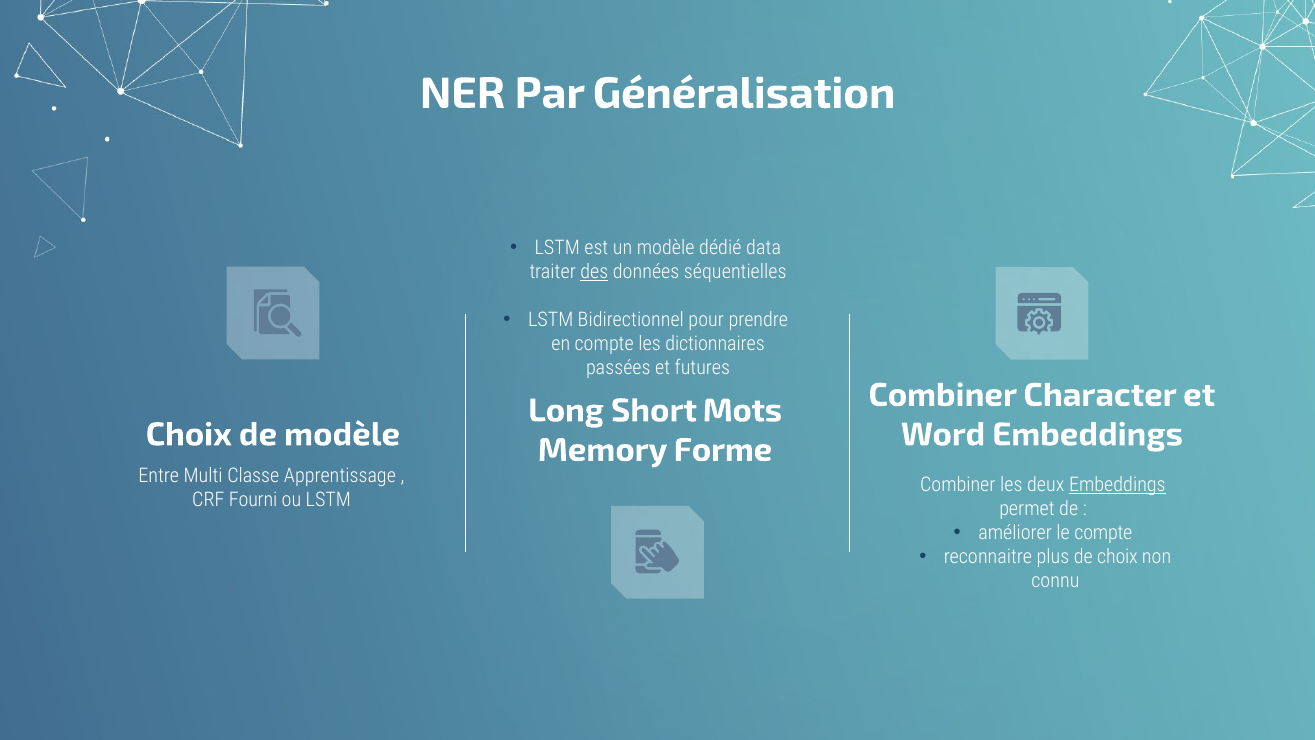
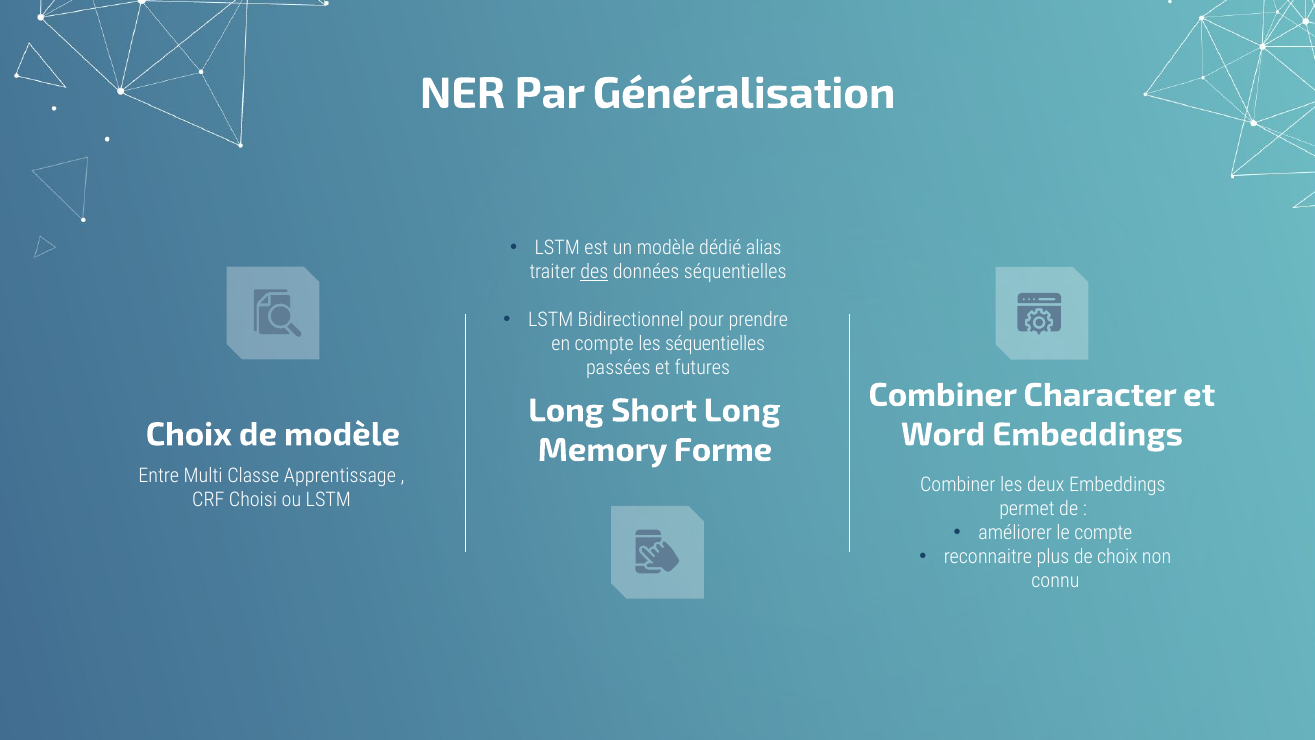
data: data -> alias (764, 248)
les dictionnaires: dictionnaires -> séquentielles (715, 344)
Short Mots: Mots -> Long (742, 410)
Embeddings underline: present -> none (1117, 485)
Fourni: Fourni -> Choisi (253, 500)
